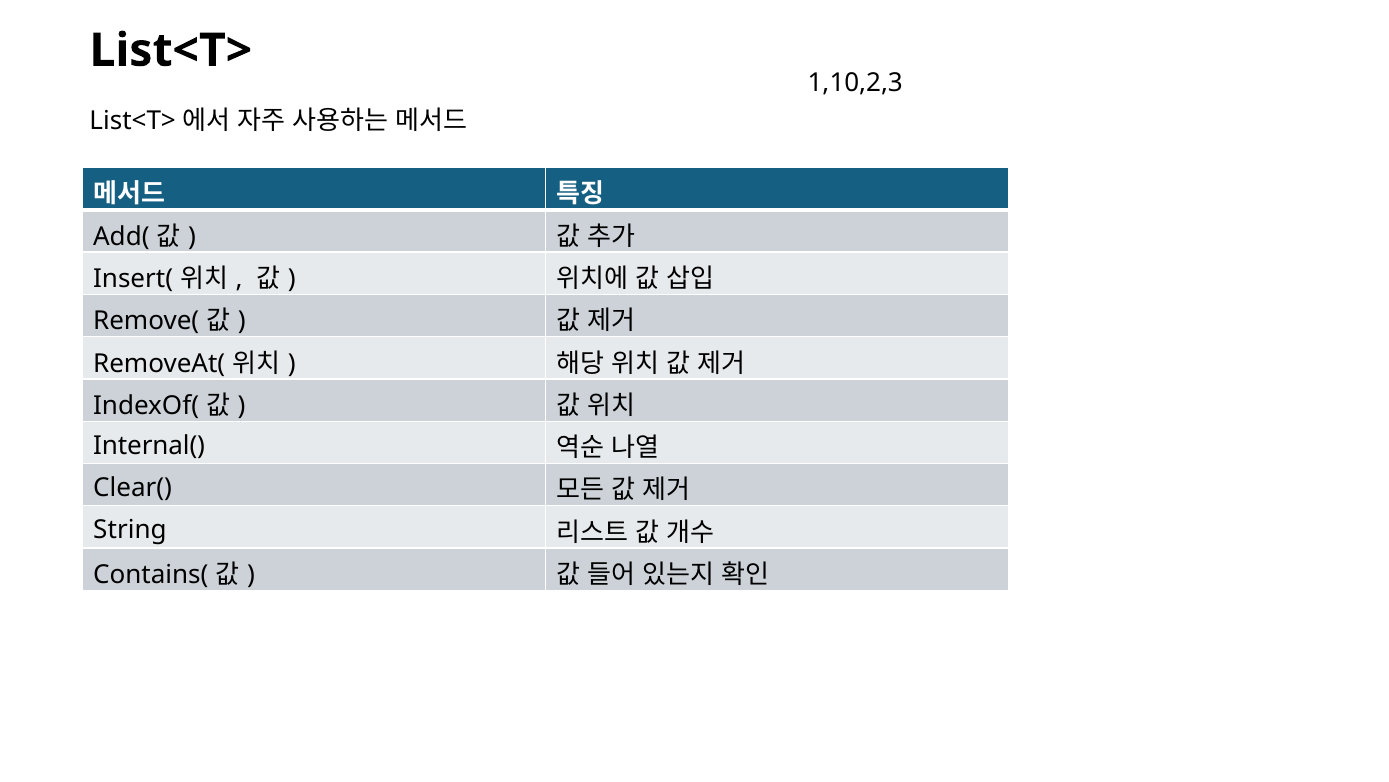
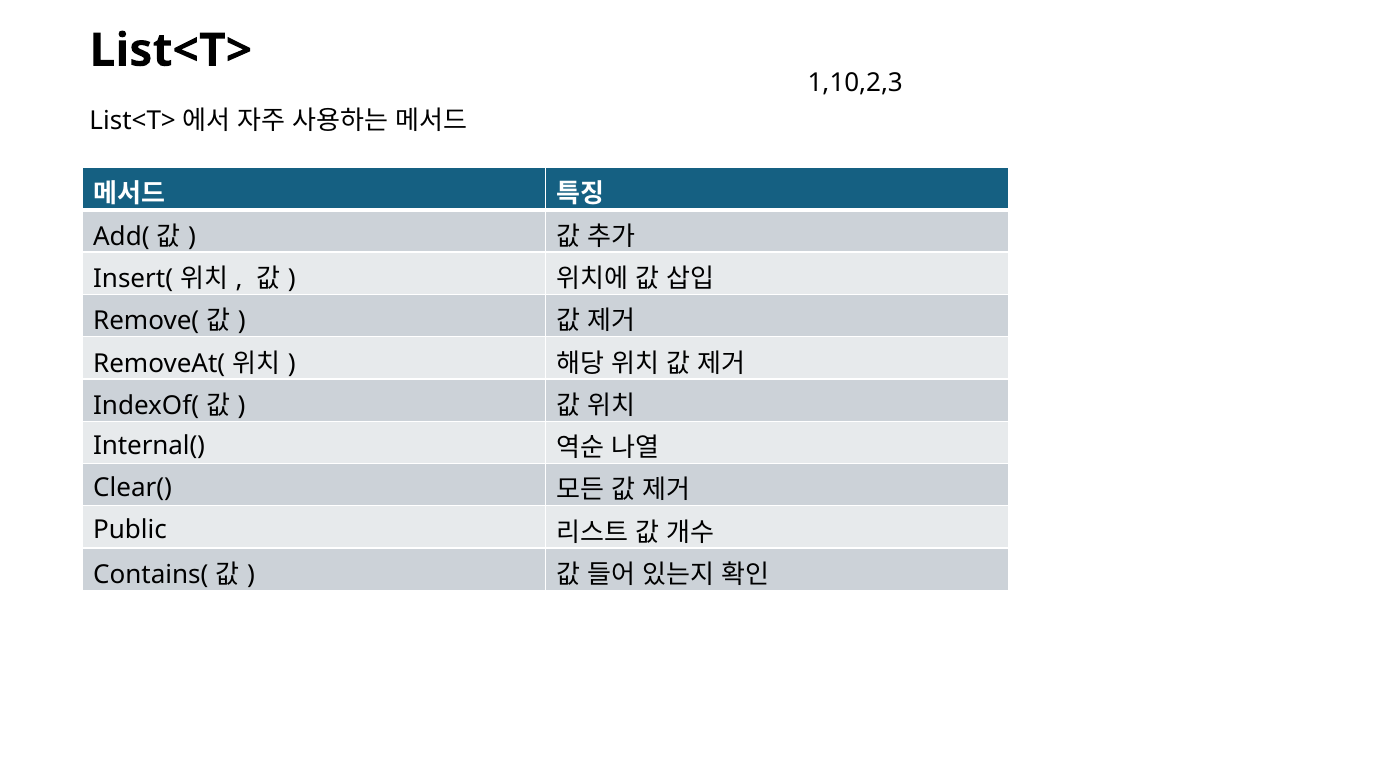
String: String -> Public (130, 530)
